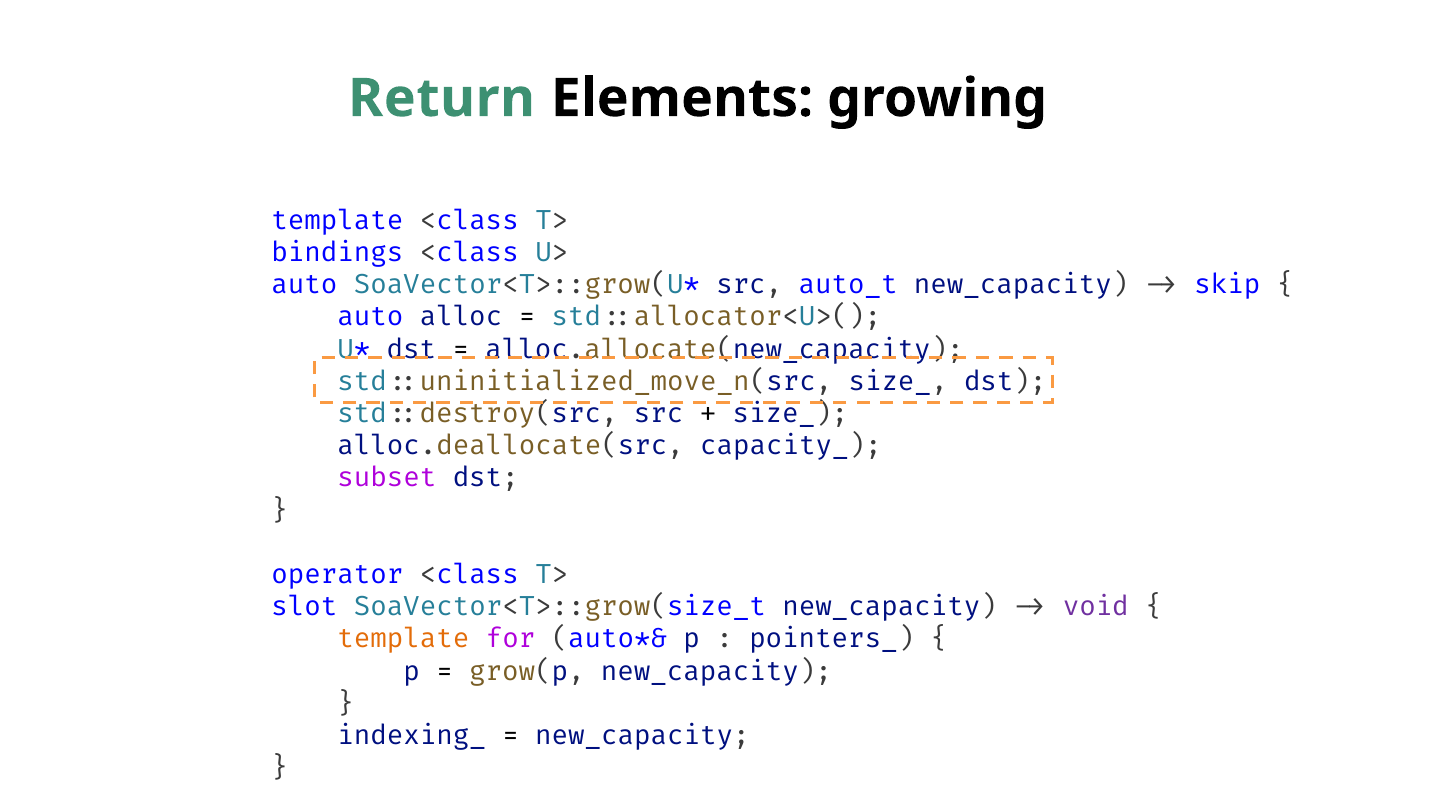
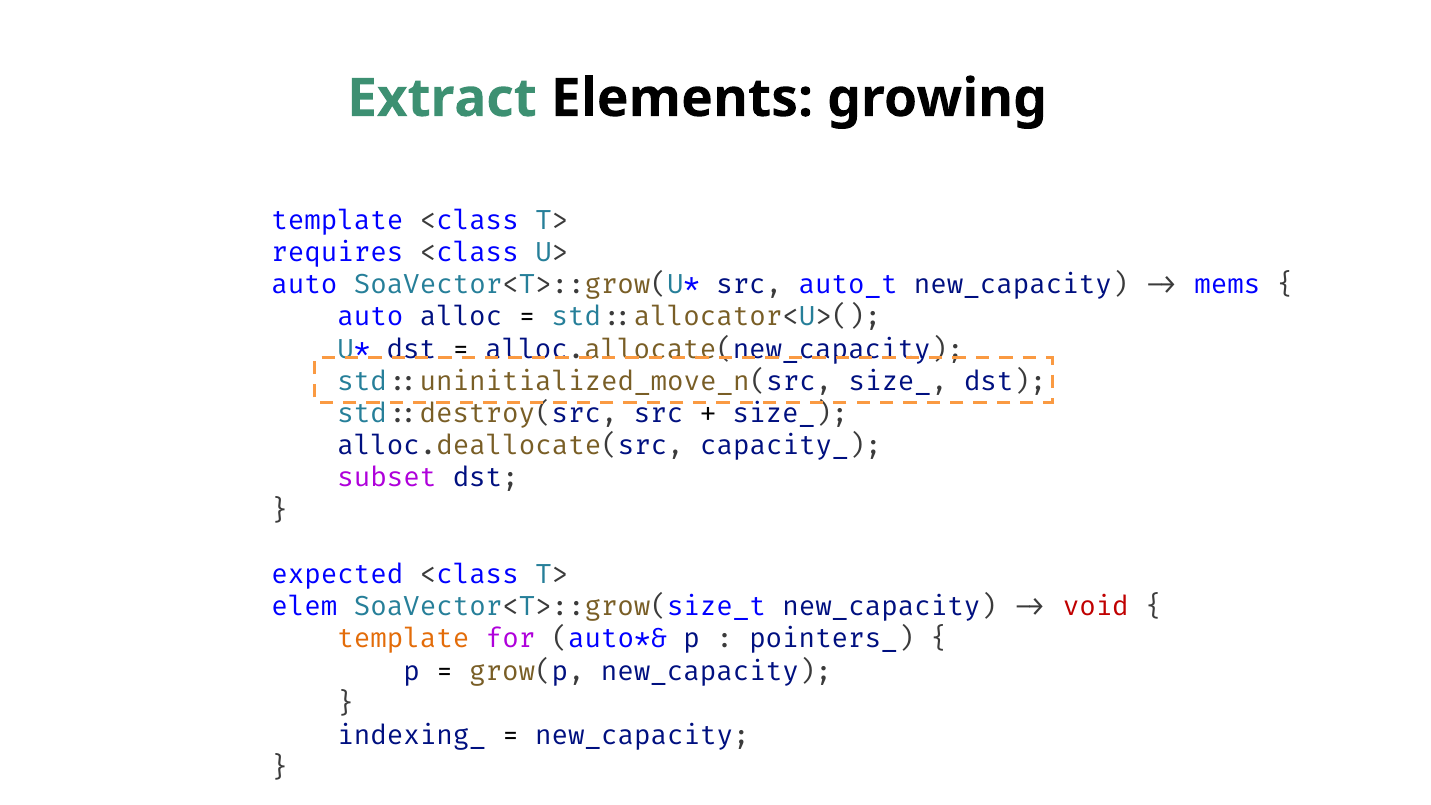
Return: Return -> Extract (442, 98)
bindings: bindings -> requires (337, 253)
skip: skip -> mems (1227, 285)
operator: operator -> expected (337, 575)
slot: slot -> elem (304, 607)
void colour: purple -> red (1096, 607)
